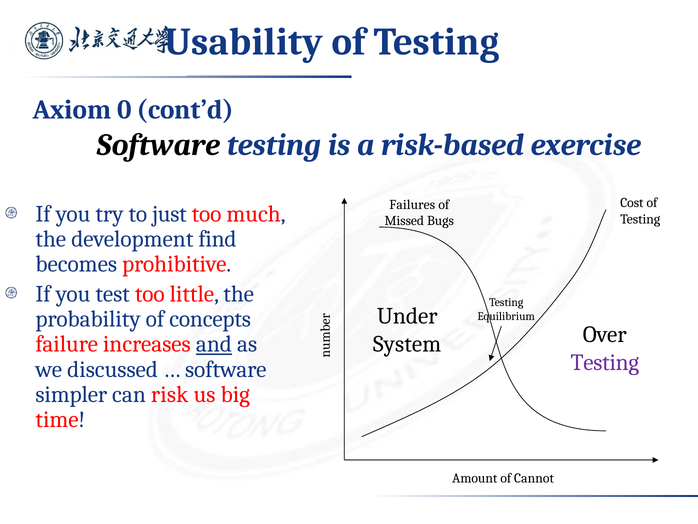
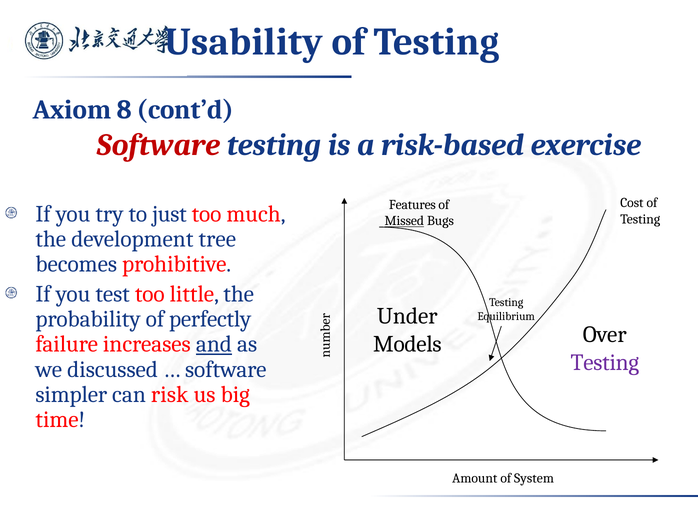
0: 0 -> 8 (124, 110)
Software colour: black -> red (158, 145)
Failures: Failures -> Features (412, 204)
Missed underline: none -> present (404, 221)
find: find -> tree (217, 239)
concepts: concepts -> perfectly (210, 319)
System: System -> Models (407, 344)
Cannot: Cannot -> System (534, 478)
